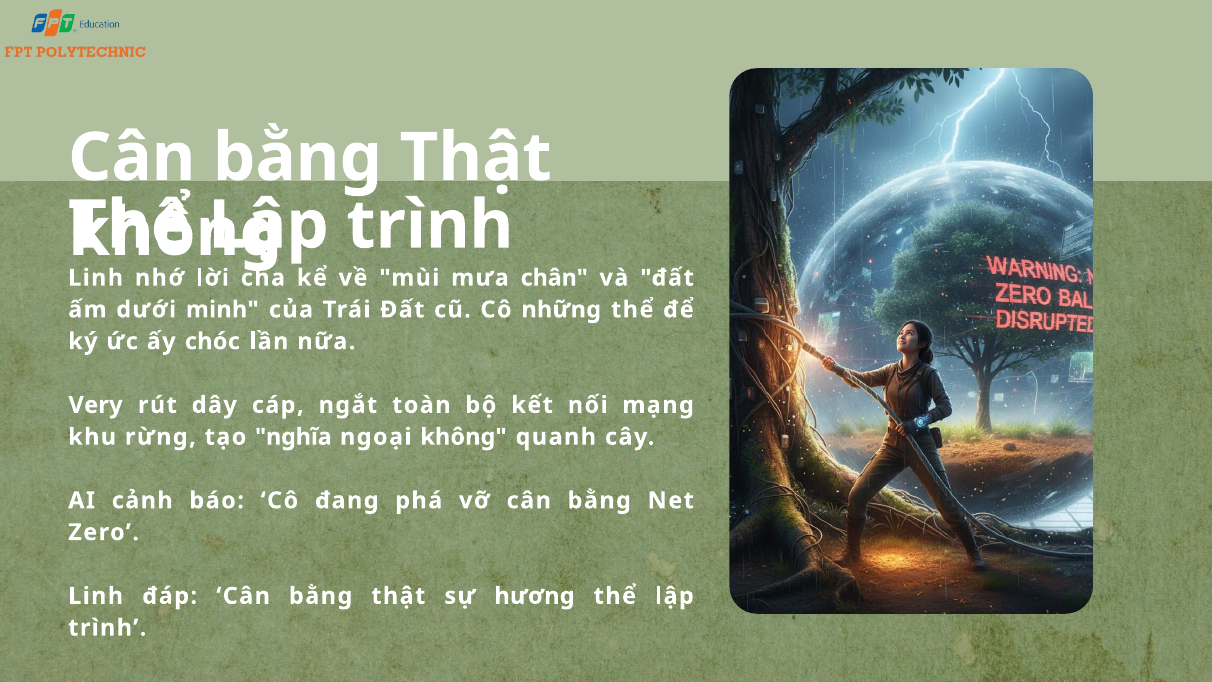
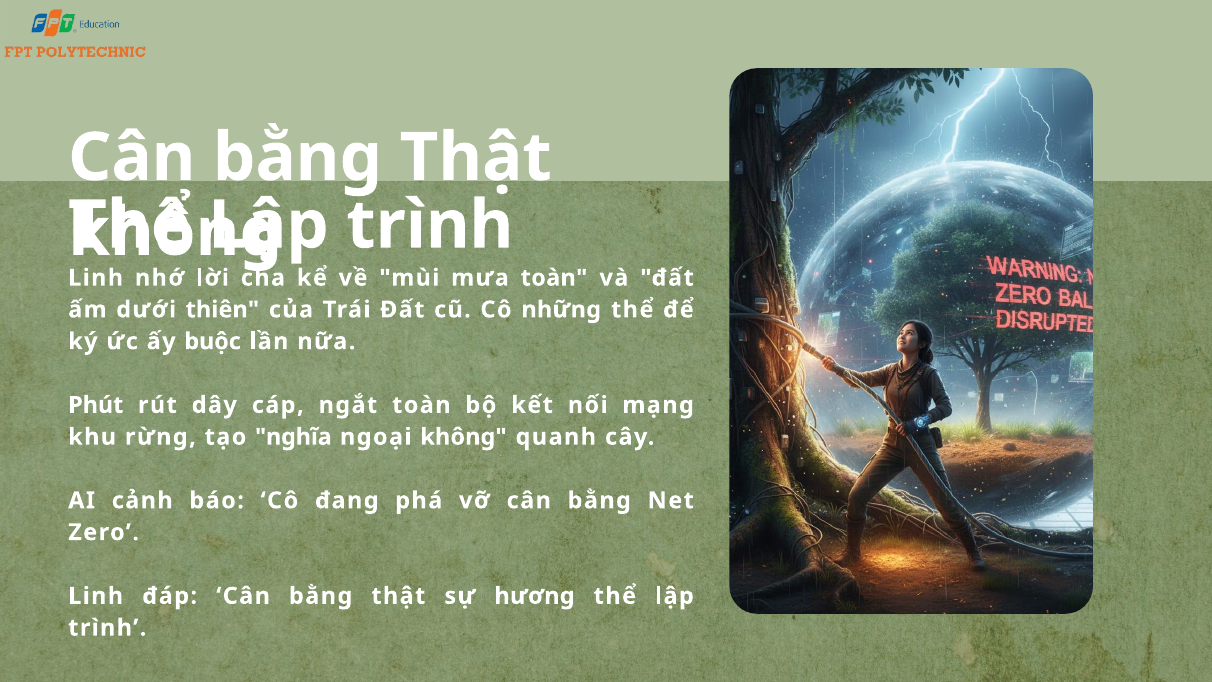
mưa chân: chân -> toàn (554, 278)
minh: minh -> thiên (222, 310)
chóc: chóc -> buộc (213, 341)
Very: Very -> Phút (96, 405)
